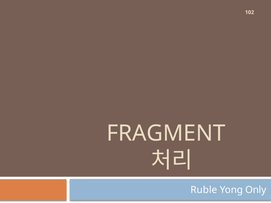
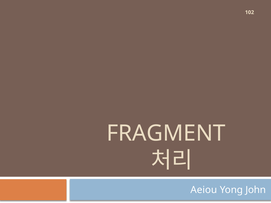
Ruble: Ruble -> Aeiou (204, 190)
Only: Only -> John (256, 190)
